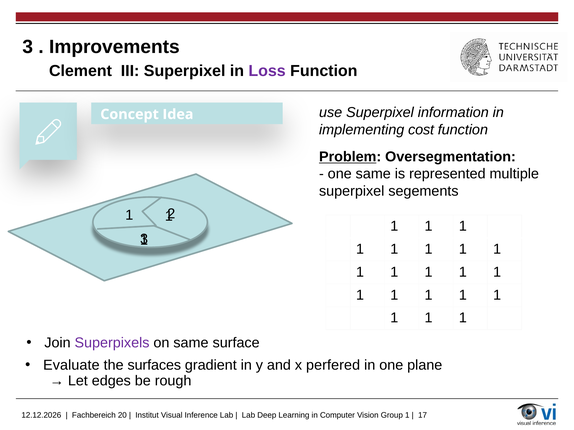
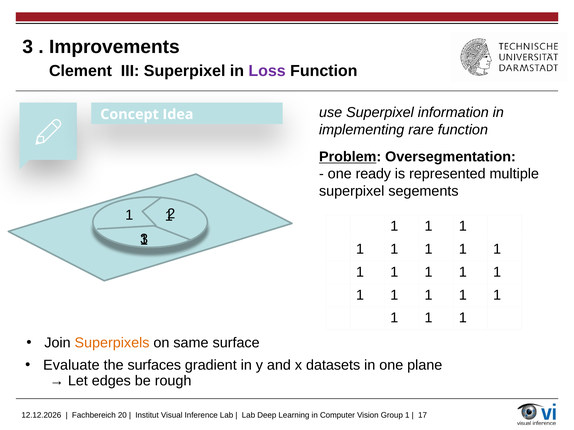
cost: cost -> rare (421, 130)
one same: same -> ready (373, 174)
Superpixels colour: purple -> orange (112, 343)
perfered: perfered -> datasets (333, 365)
